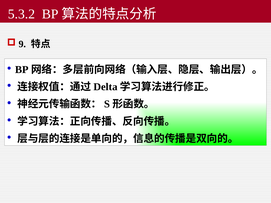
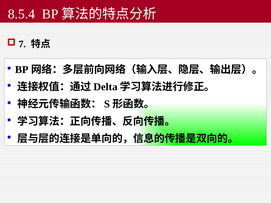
5.3.2: 5.3.2 -> 8.5.4 (21, 14)
9: 9 -> 7 (22, 44)
